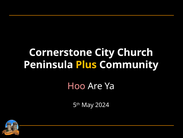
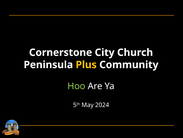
Hoo colour: pink -> light green (76, 86)
